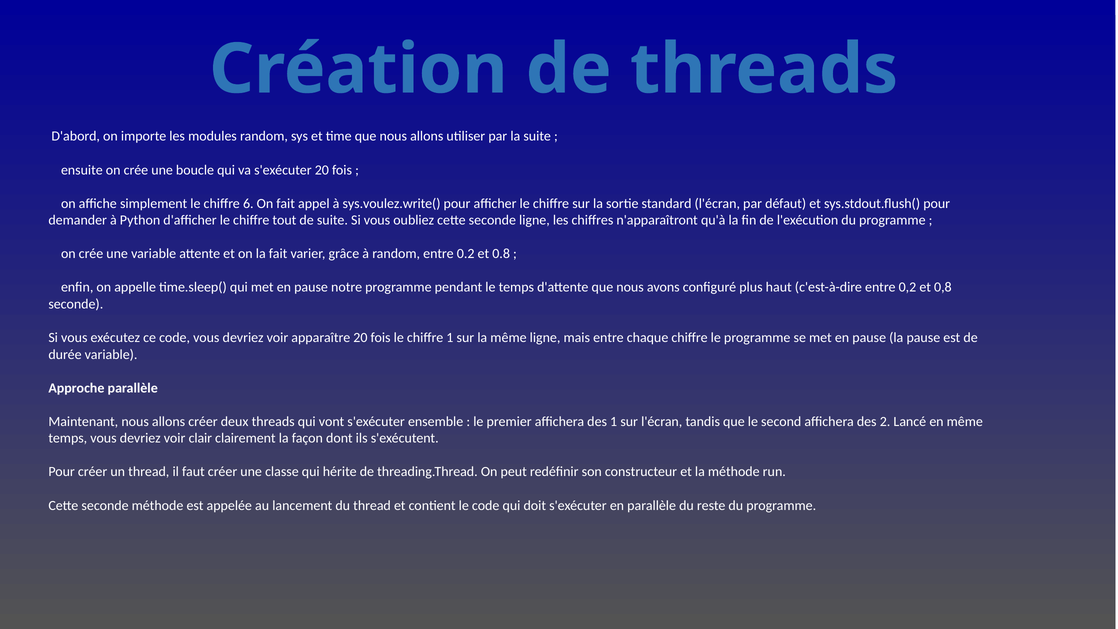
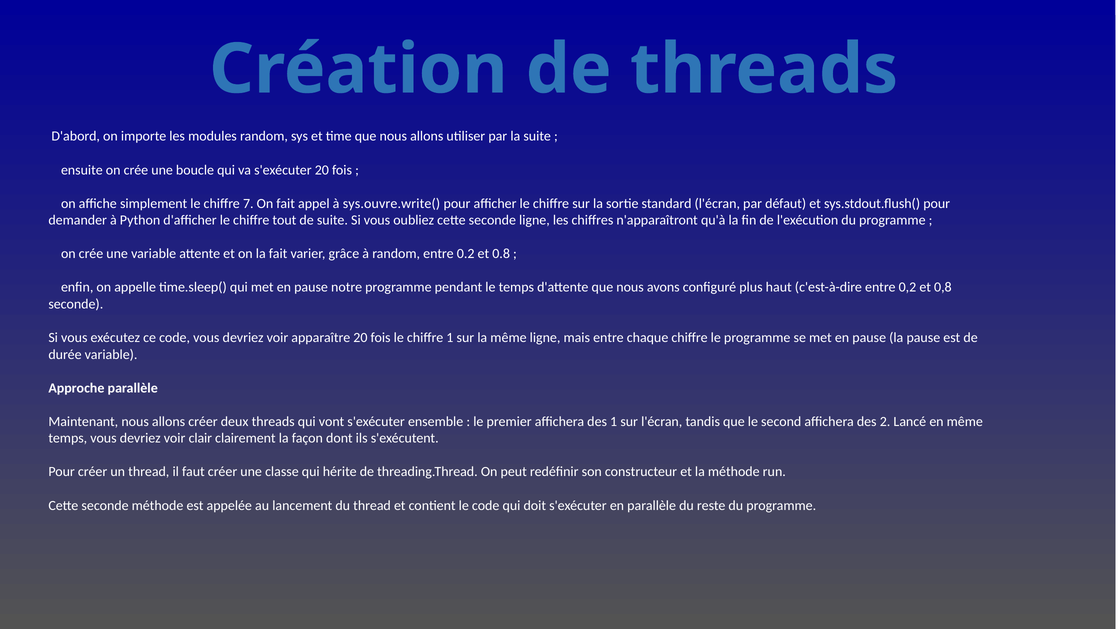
6: 6 -> 7 (248, 203)
sys.voulez.write(: sys.voulez.write( -> sys.ouvre.write( (391, 203)
